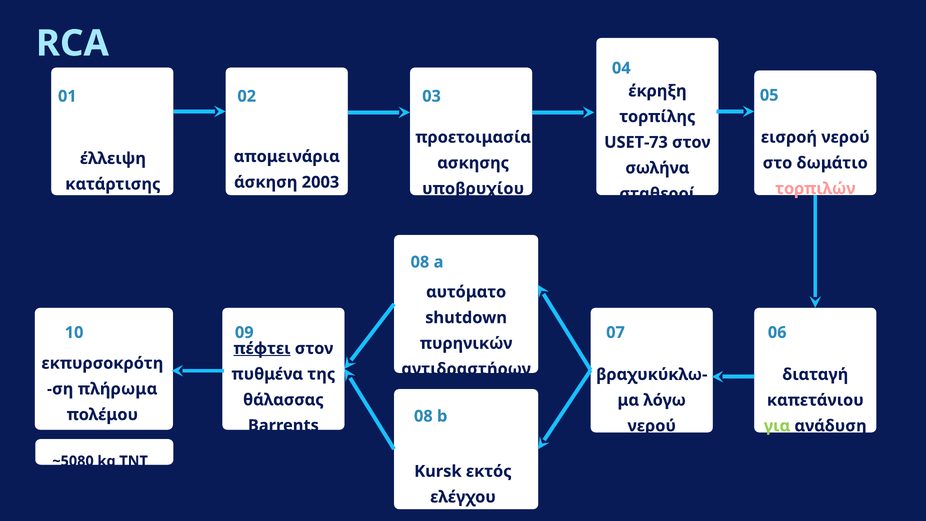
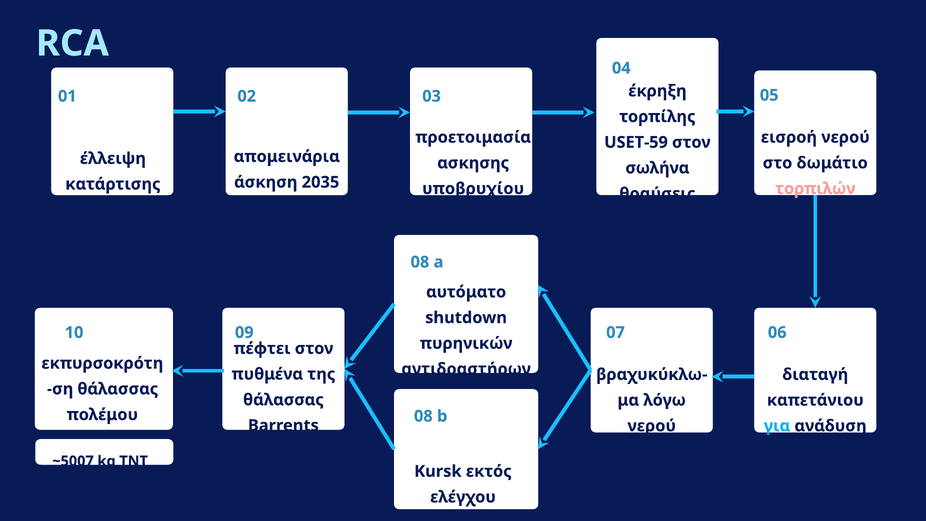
USET-73: USET-73 -> USET-59 (636, 142)
2003: 2003 -> 2035 (321, 182)
σταθεροί: σταθεροί -> θραύσεις (657, 194)
πέφτει underline: present -> none (262, 348)
πλήρωμα: πλήρωμα -> θάλασσας (118, 389)
για colour: light green -> light blue (777, 426)
~5080: ~5080 -> ~5007 (73, 461)
